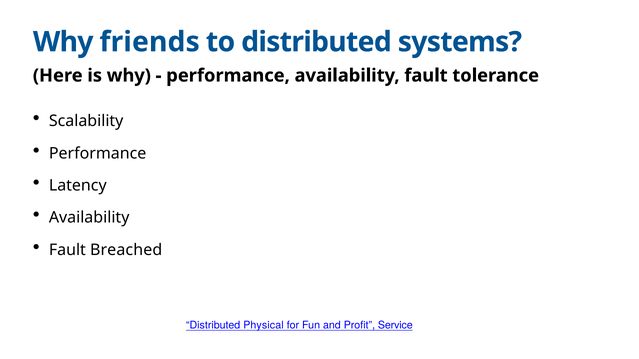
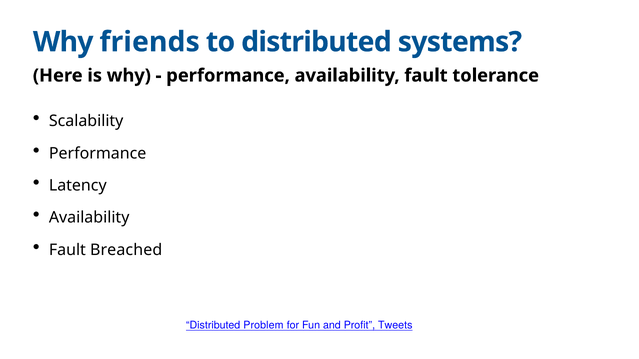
Physical: Physical -> Problem (263, 326)
Service: Service -> Tweets (395, 326)
